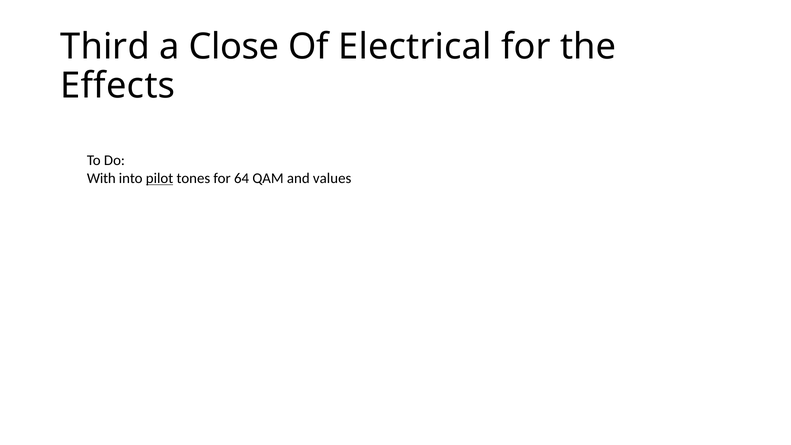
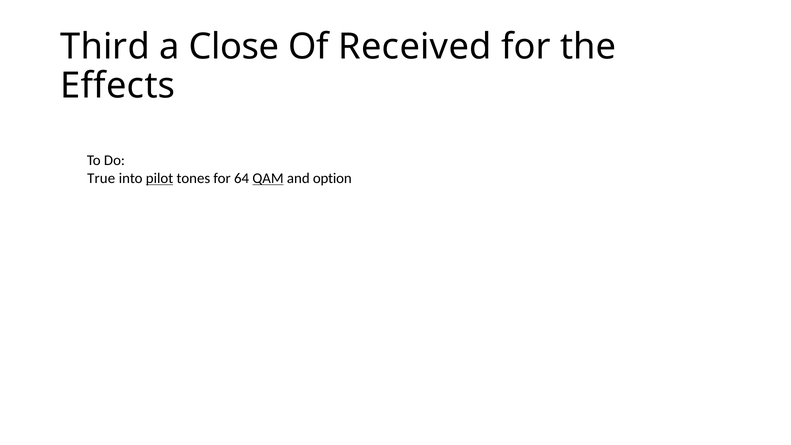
Electrical: Electrical -> Received (415, 47)
With: With -> True (101, 178)
QAM underline: none -> present (268, 178)
values: values -> option (332, 178)
